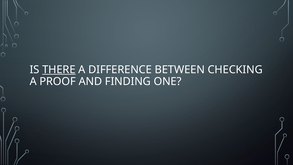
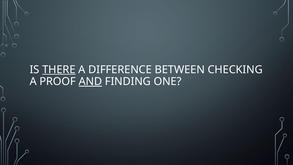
AND underline: none -> present (90, 81)
